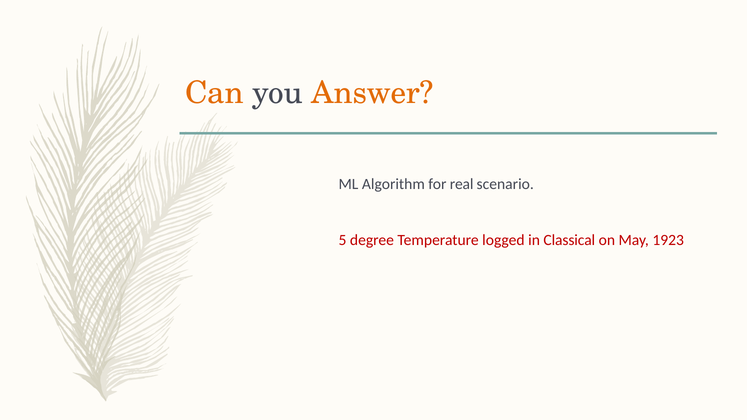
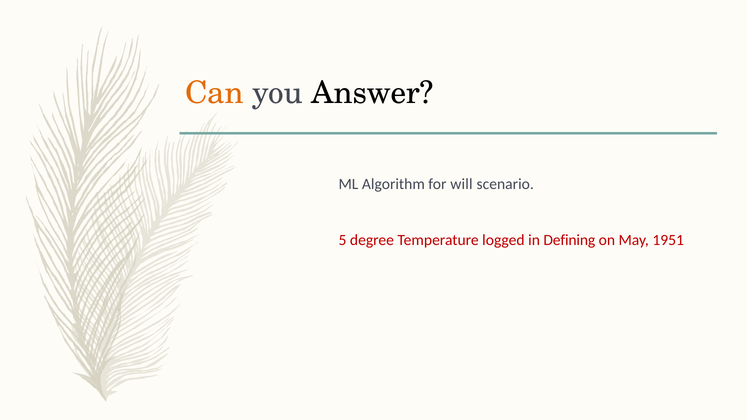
Answer colour: orange -> black (373, 93)
real: real -> will (461, 184)
Classical: Classical -> Defining (569, 240)
1923: 1923 -> 1951 (668, 240)
